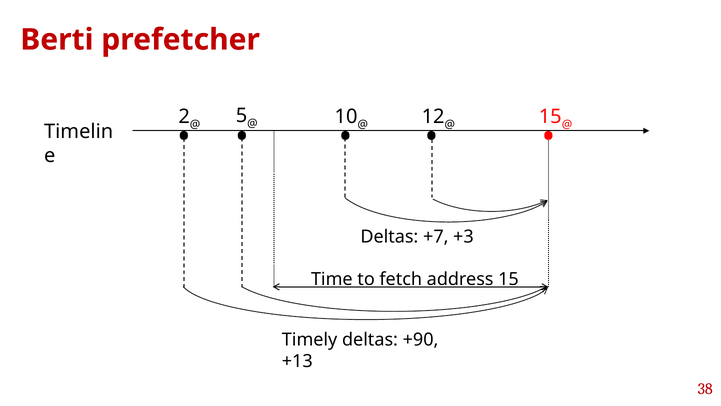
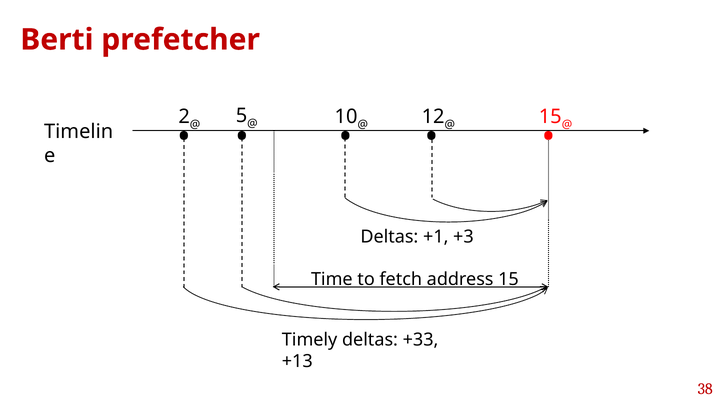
+7: +7 -> +1 (436, 236)
+90: +90 -> +33 (421, 339)
